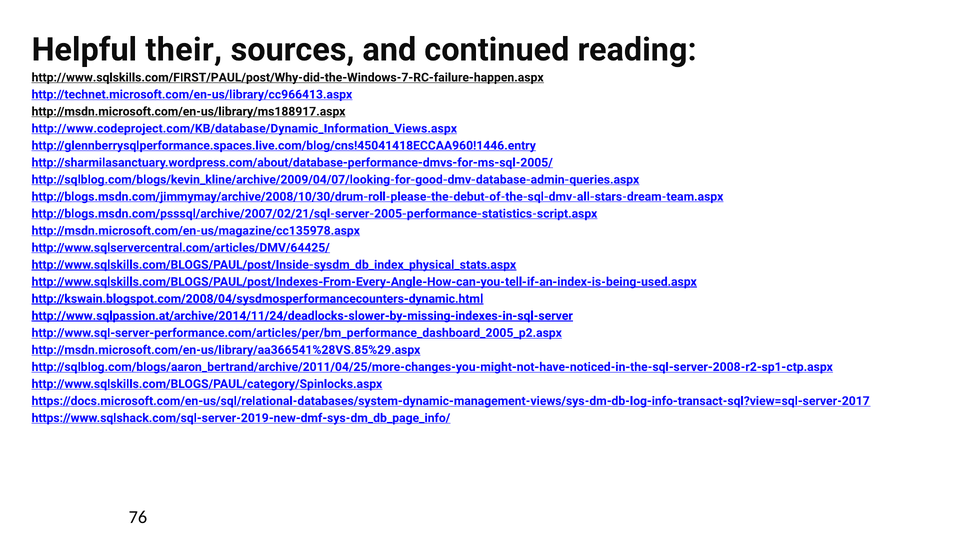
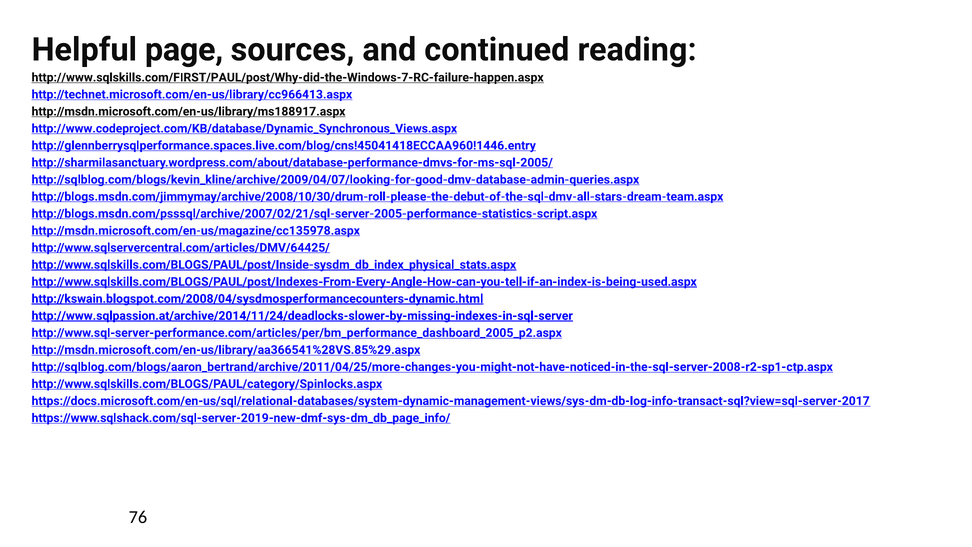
their: their -> page (184, 50)
http://www.codeproject.com/KB/database/Dynamic_Information_Views.aspx: http://www.codeproject.com/KB/database/Dynamic_Information_Views.aspx -> http://www.codeproject.com/KB/database/Dynamic_Synchronous_Views.aspx (244, 128)
